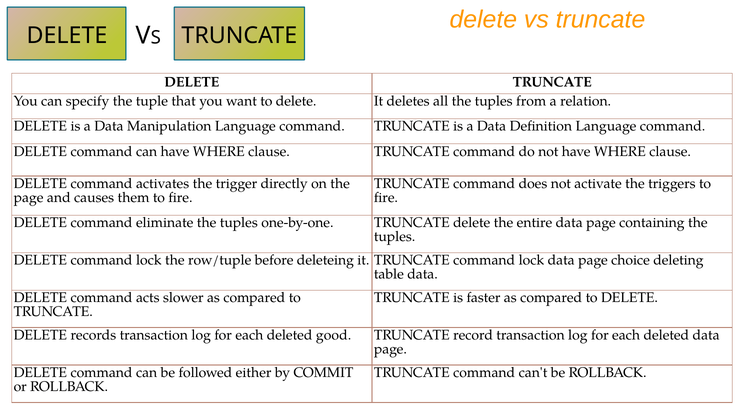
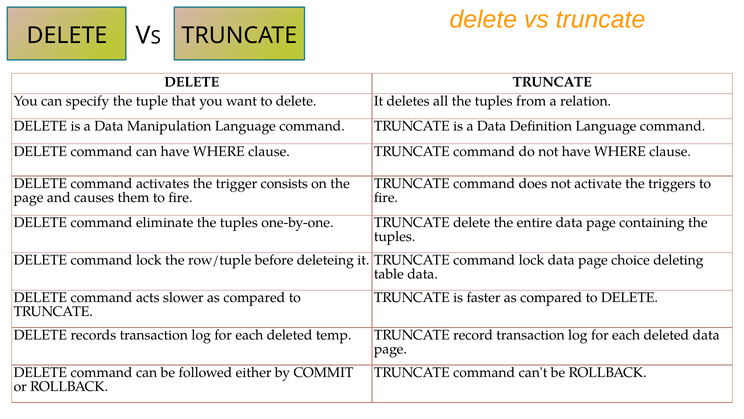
directly: directly -> consists (284, 183)
good: good -> temp (334, 335)
